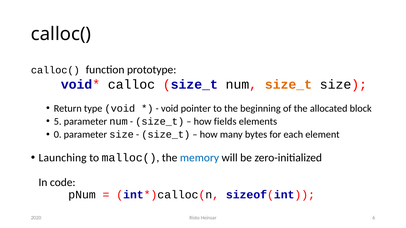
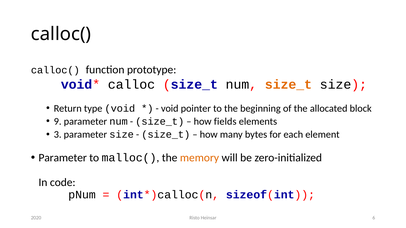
5: 5 -> 9 (58, 122)
0: 0 -> 3 (58, 135)
Launching: Launching -> Parameter (63, 158)
memory colour: blue -> orange (200, 158)
